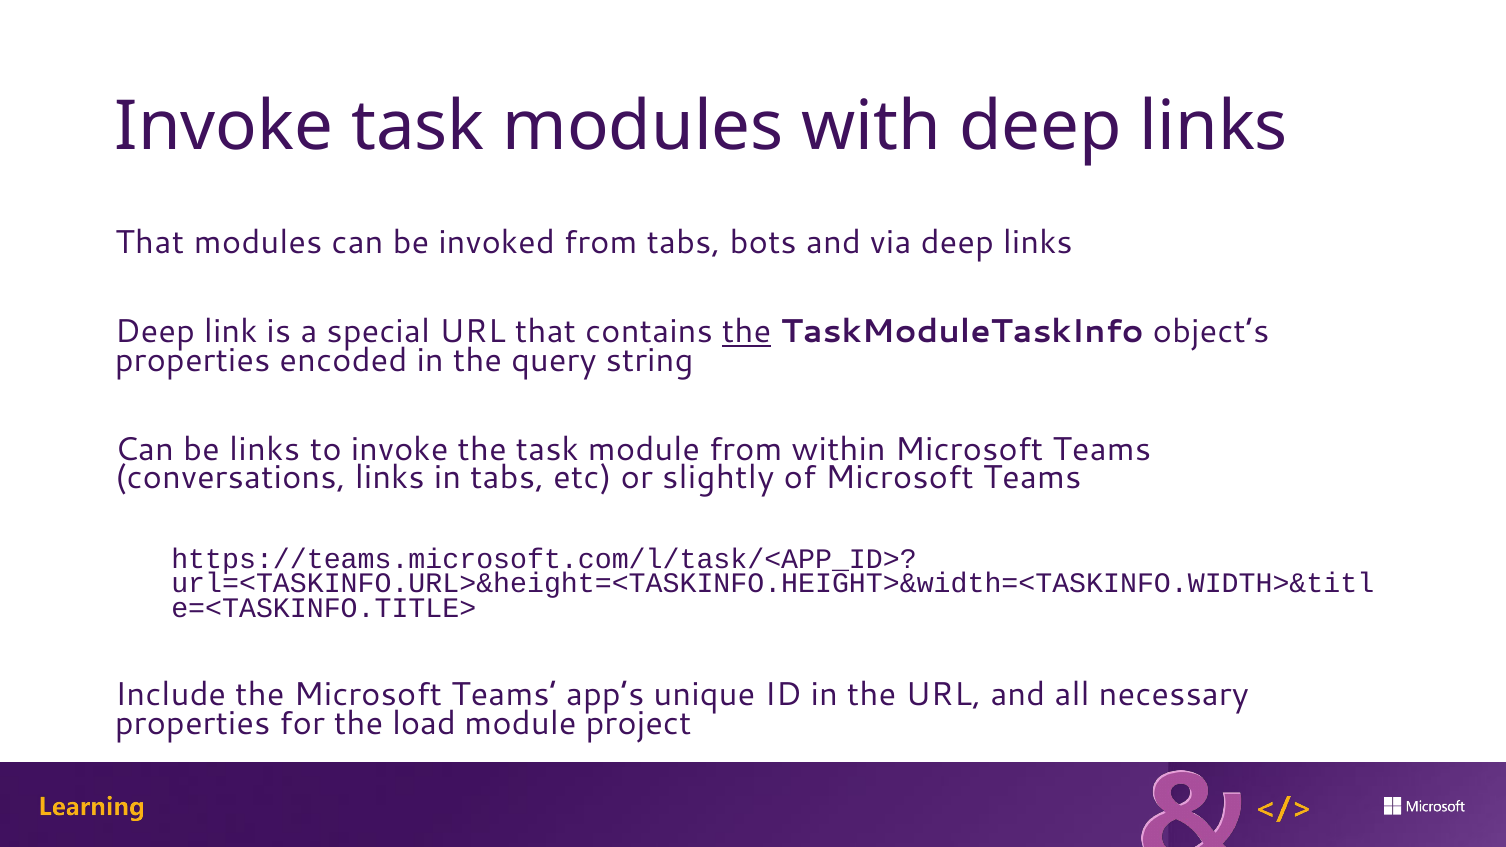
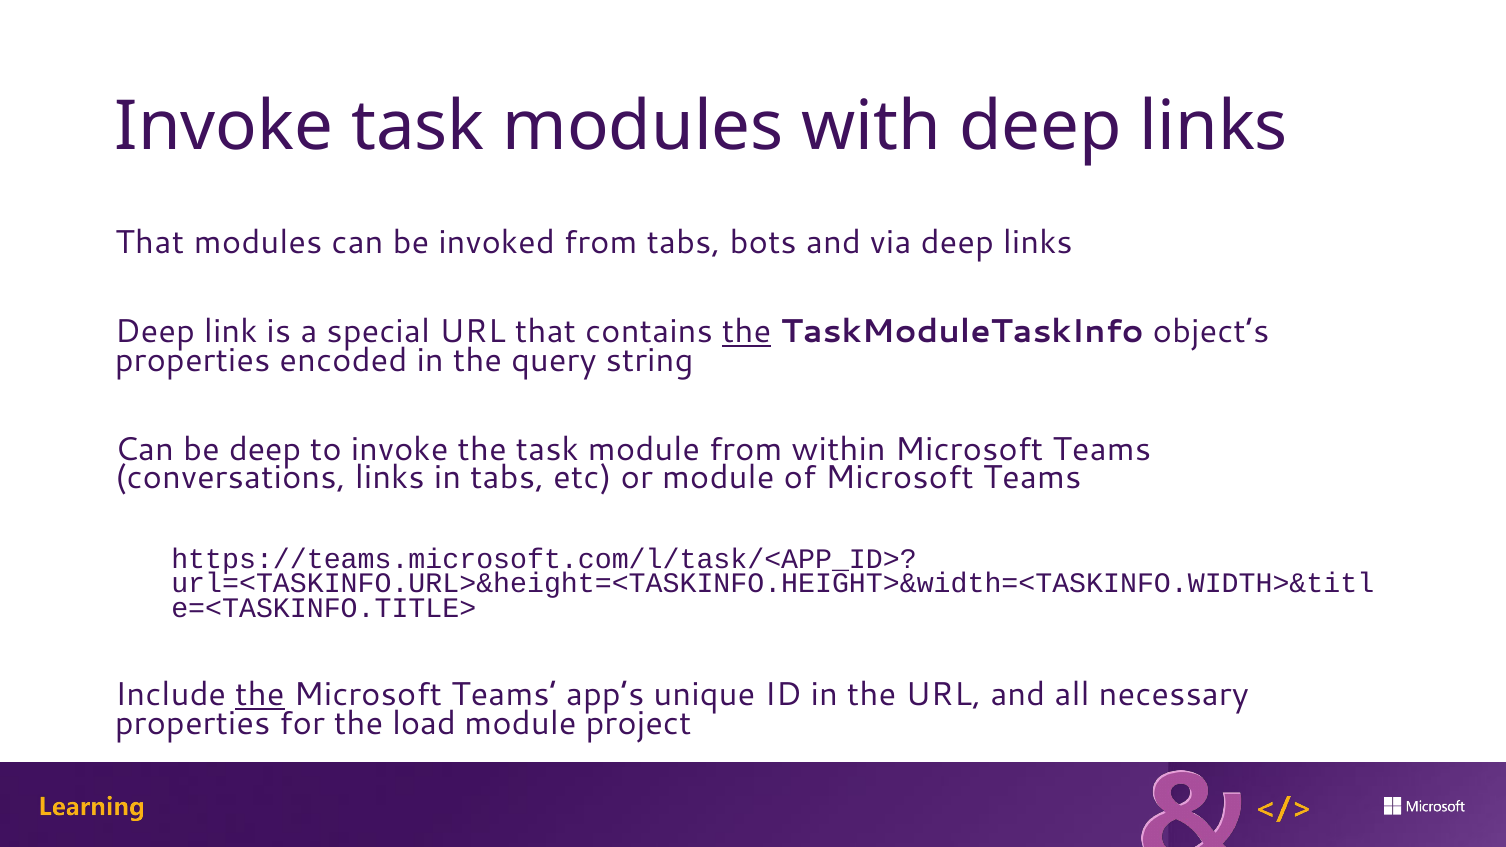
be links: links -> deep (265, 450)
or slightly: slightly -> module (718, 478)
the underline: none -> present (260, 695)
